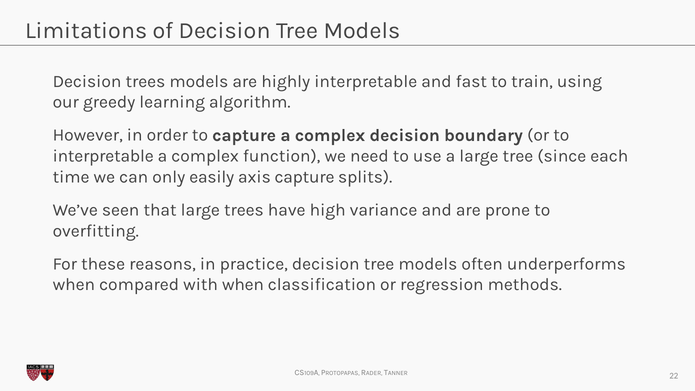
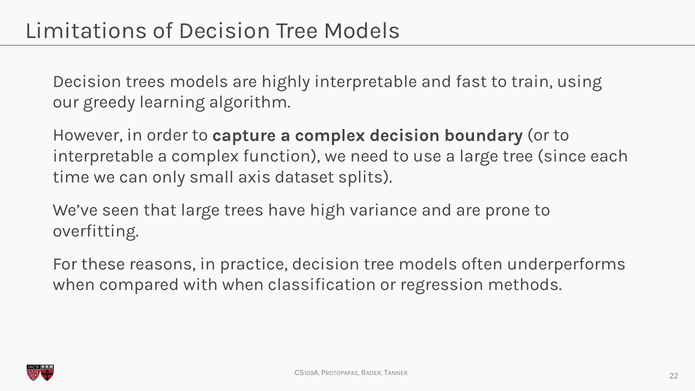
easily: easily -> small (212, 177)
axis capture: capture -> dataset (304, 177)
